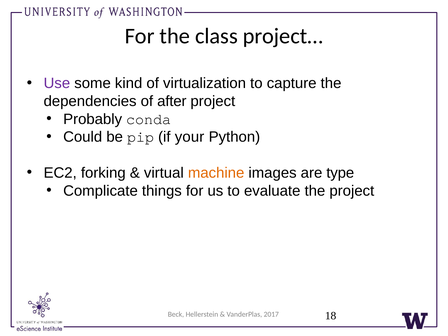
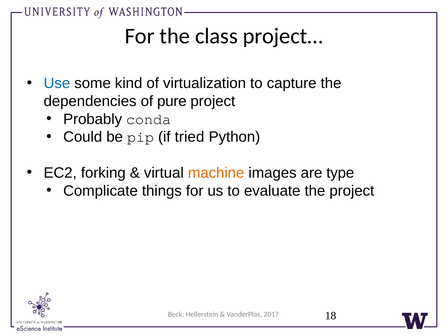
Use colour: purple -> blue (57, 83)
after: after -> pure (172, 101)
your: your -> tried (190, 137)
